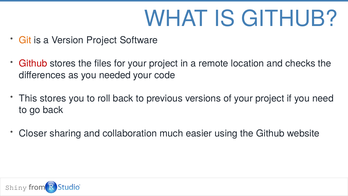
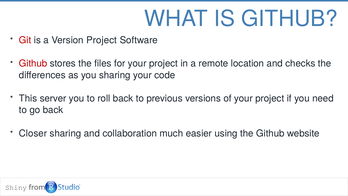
Git colour: orange -> red (25, 40)
you needed: needed -> sharing (115, 75)
This stores: stores -> server (53, 98)
